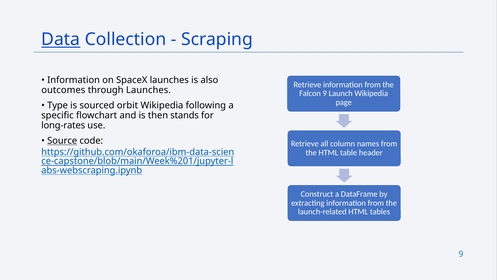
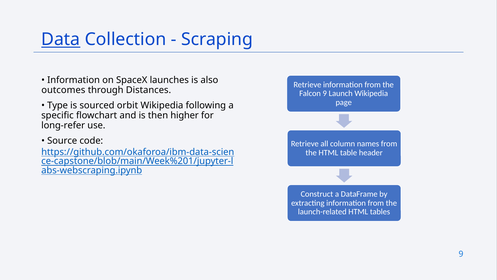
through Launches: Launches -> Distances (148, 90)
stands: stands -> higher (185, 115)
long-rates: long-rates -> long-refer (63, 125)
Source underline: present -> none (62, 141)
